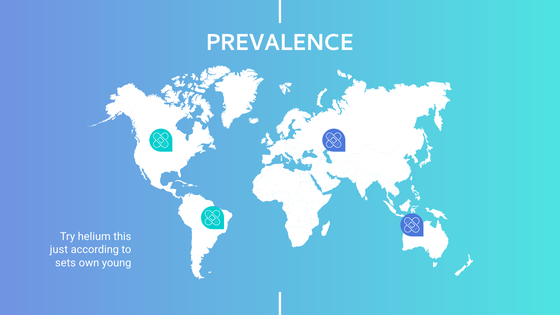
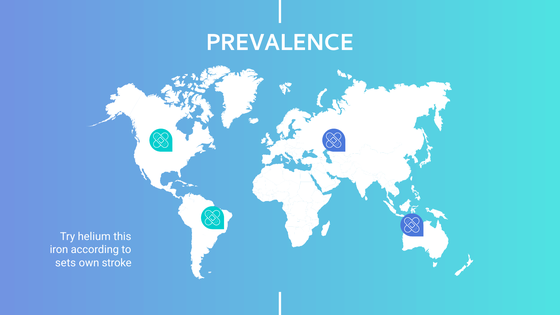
just: just -> iron (59, 250)
young: young -> stroke (117, 263)
